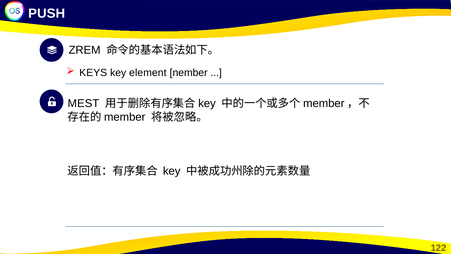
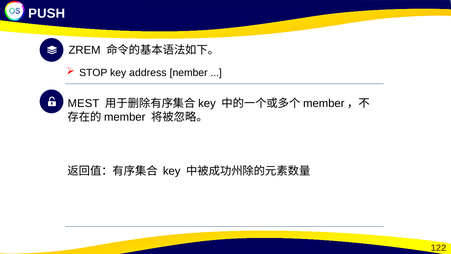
KEYS: KEYS -> STOP (93, 73)
element: element -> address (148, 73)
